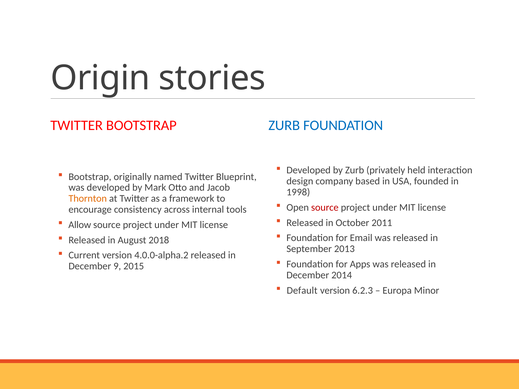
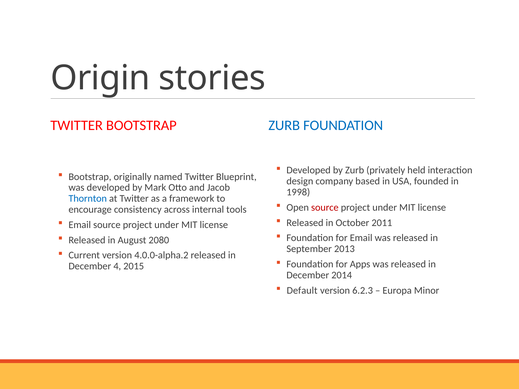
Thornton colour: orange -> blue (88, 199)
Allow: Allow -> Email (80, 225)
2018: 2018 -> 2080 (159, 240)
9: 9 -> 4 (117, 266)
